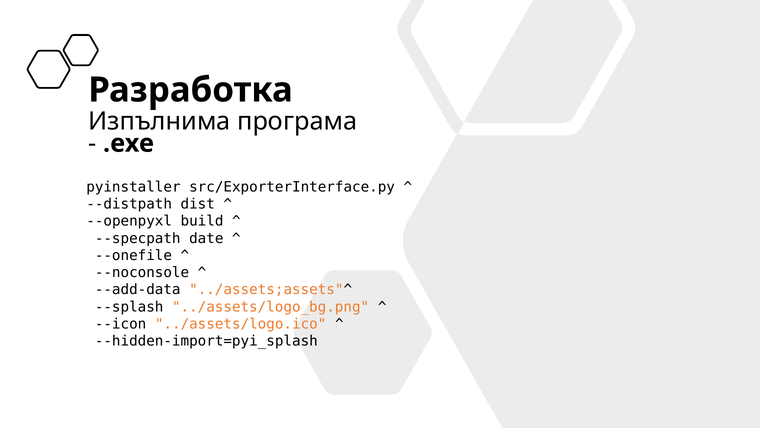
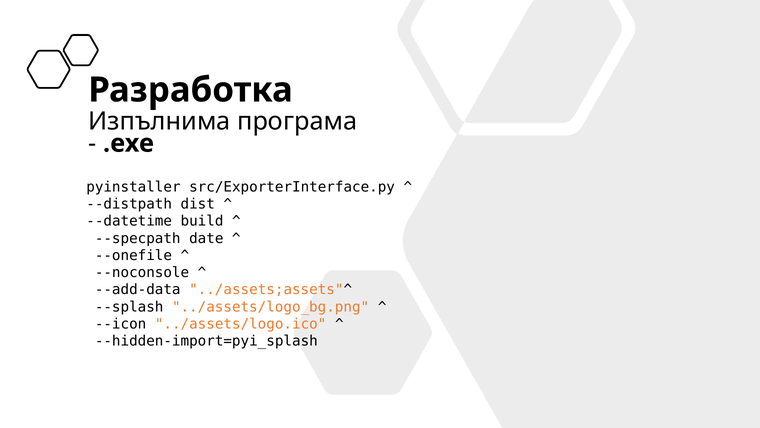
--openpyxl: --openpyxl -> --datetime (129, 221)
